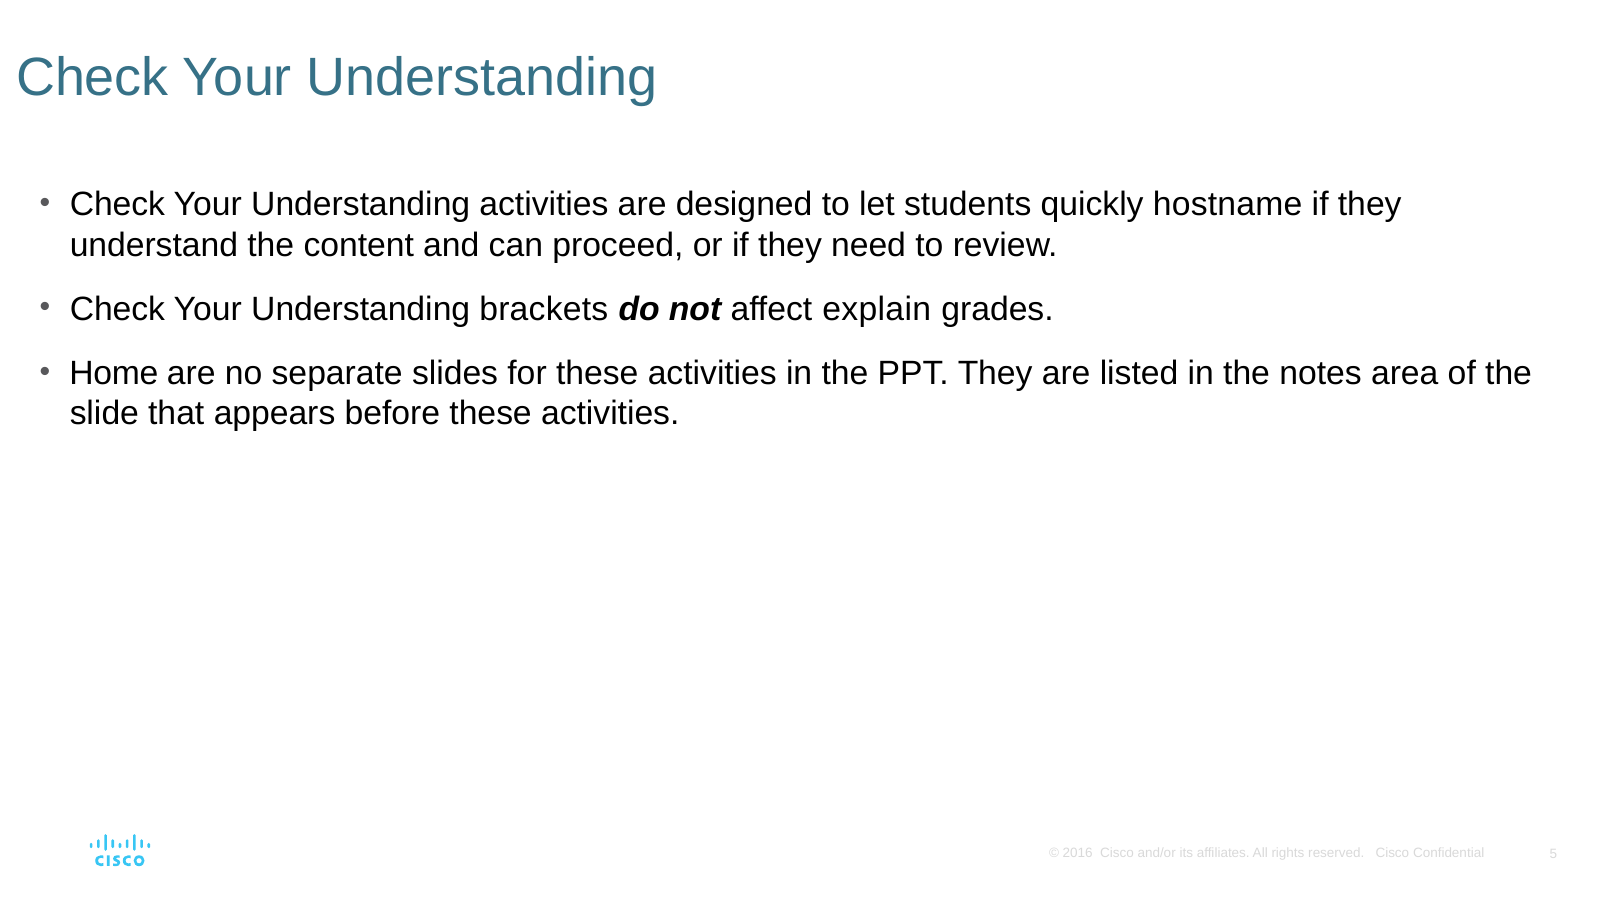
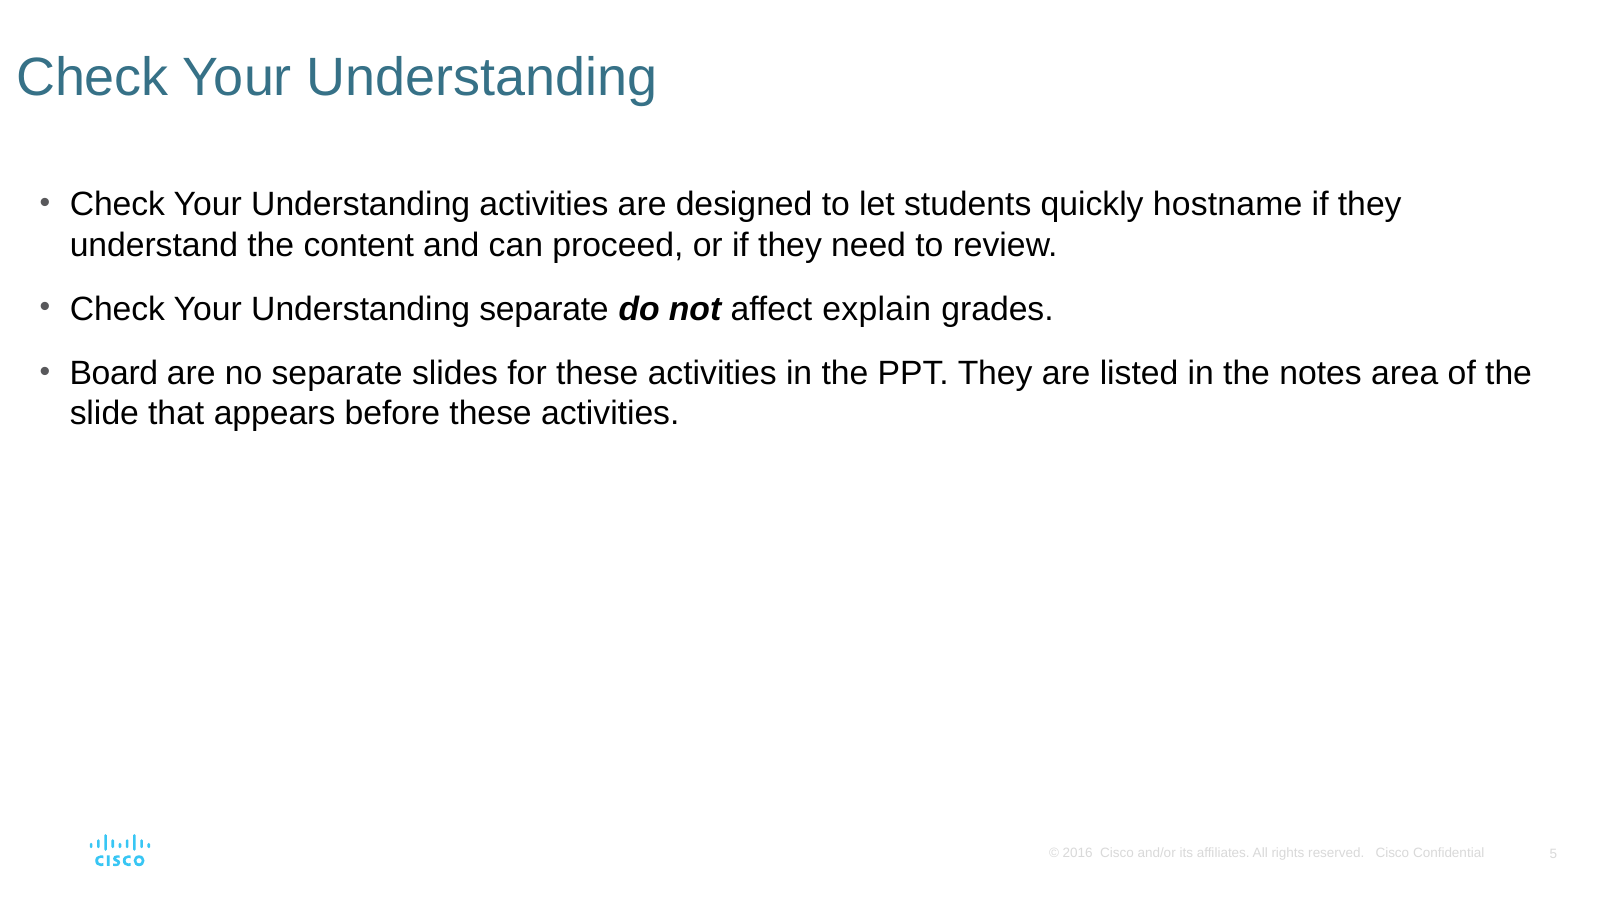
Understanding brackets: brackets -> separate (544, 309)
Home: Home -> Board (114, 373)
